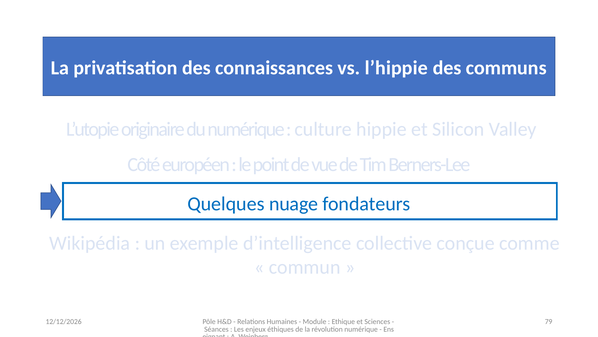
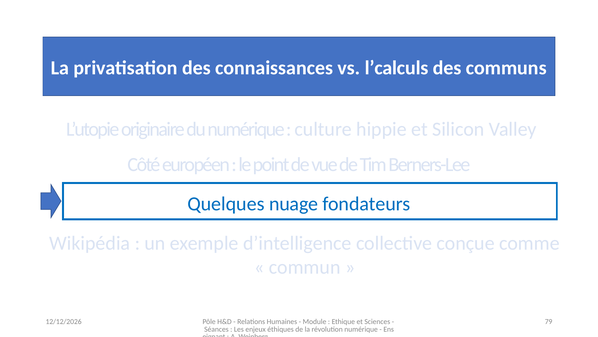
l’hippie: l’hippie -> l’calculs (397, 68)
